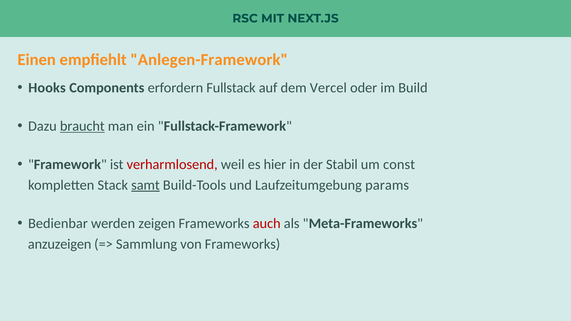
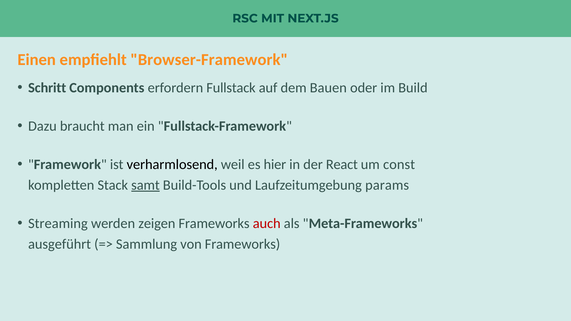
Anlegen-Framework: Anlegen-Framework -> Browser-Framework (209, 60)
Hooks: Hooks -> Schritt (47, 88)
Vercel: Vercel -> Bauen (328, 88)
braucht underline: present -> none (82, 126)
verharmlosend colour: red -> black (172, 165)
Stabil: Stabil -> React (342, 165)
Bedienbar: Bedienbar -> Streaming (58, 224)
anzuzeigen: anzuzeigen -> ausgeführt (60, 244)
